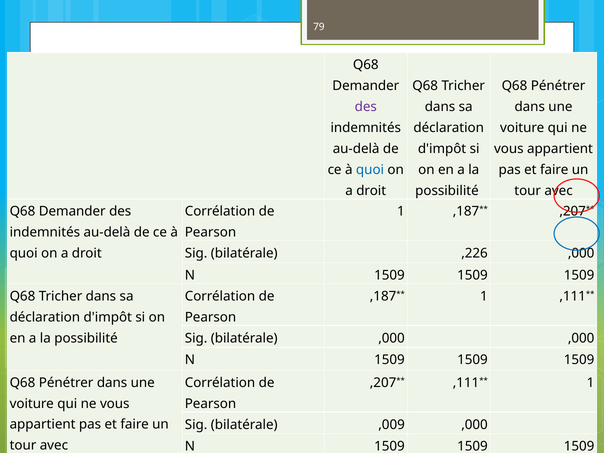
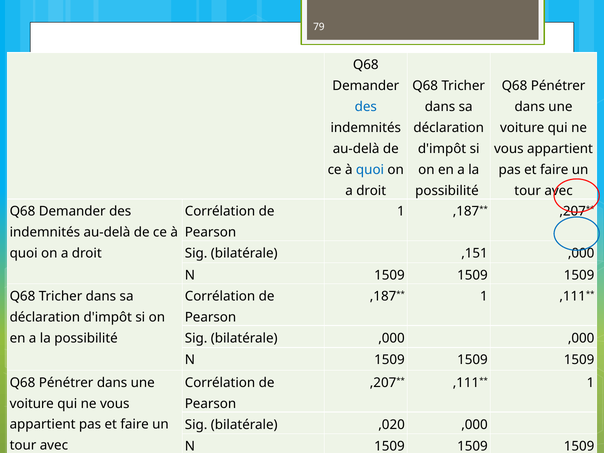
des colour: purple -> blue (366, 107)
,226: ,226 -> ,151 (475, 253)
,009: ,009 -> ,020 (392, 425)
